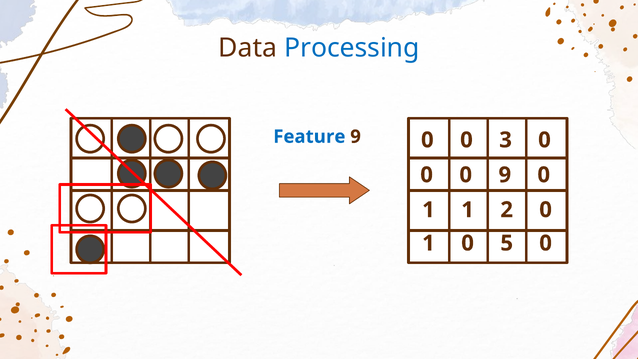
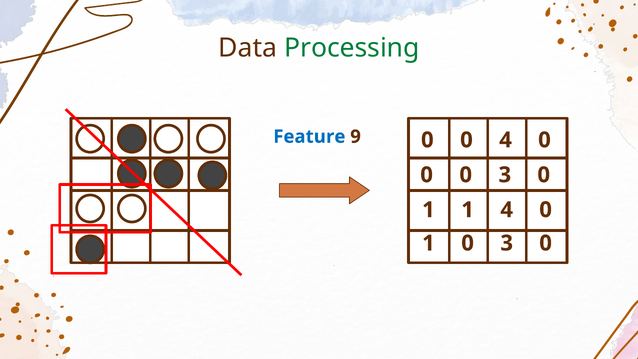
Processing colour: blue -> green (352, 48)
0 3: 3 -> 4 (506, 140)
0 9: 9 -> 3 (505, 175)
1 2: 2 -> 4 (507, 210)
1 5: 5 -> 3 (507, 243)
